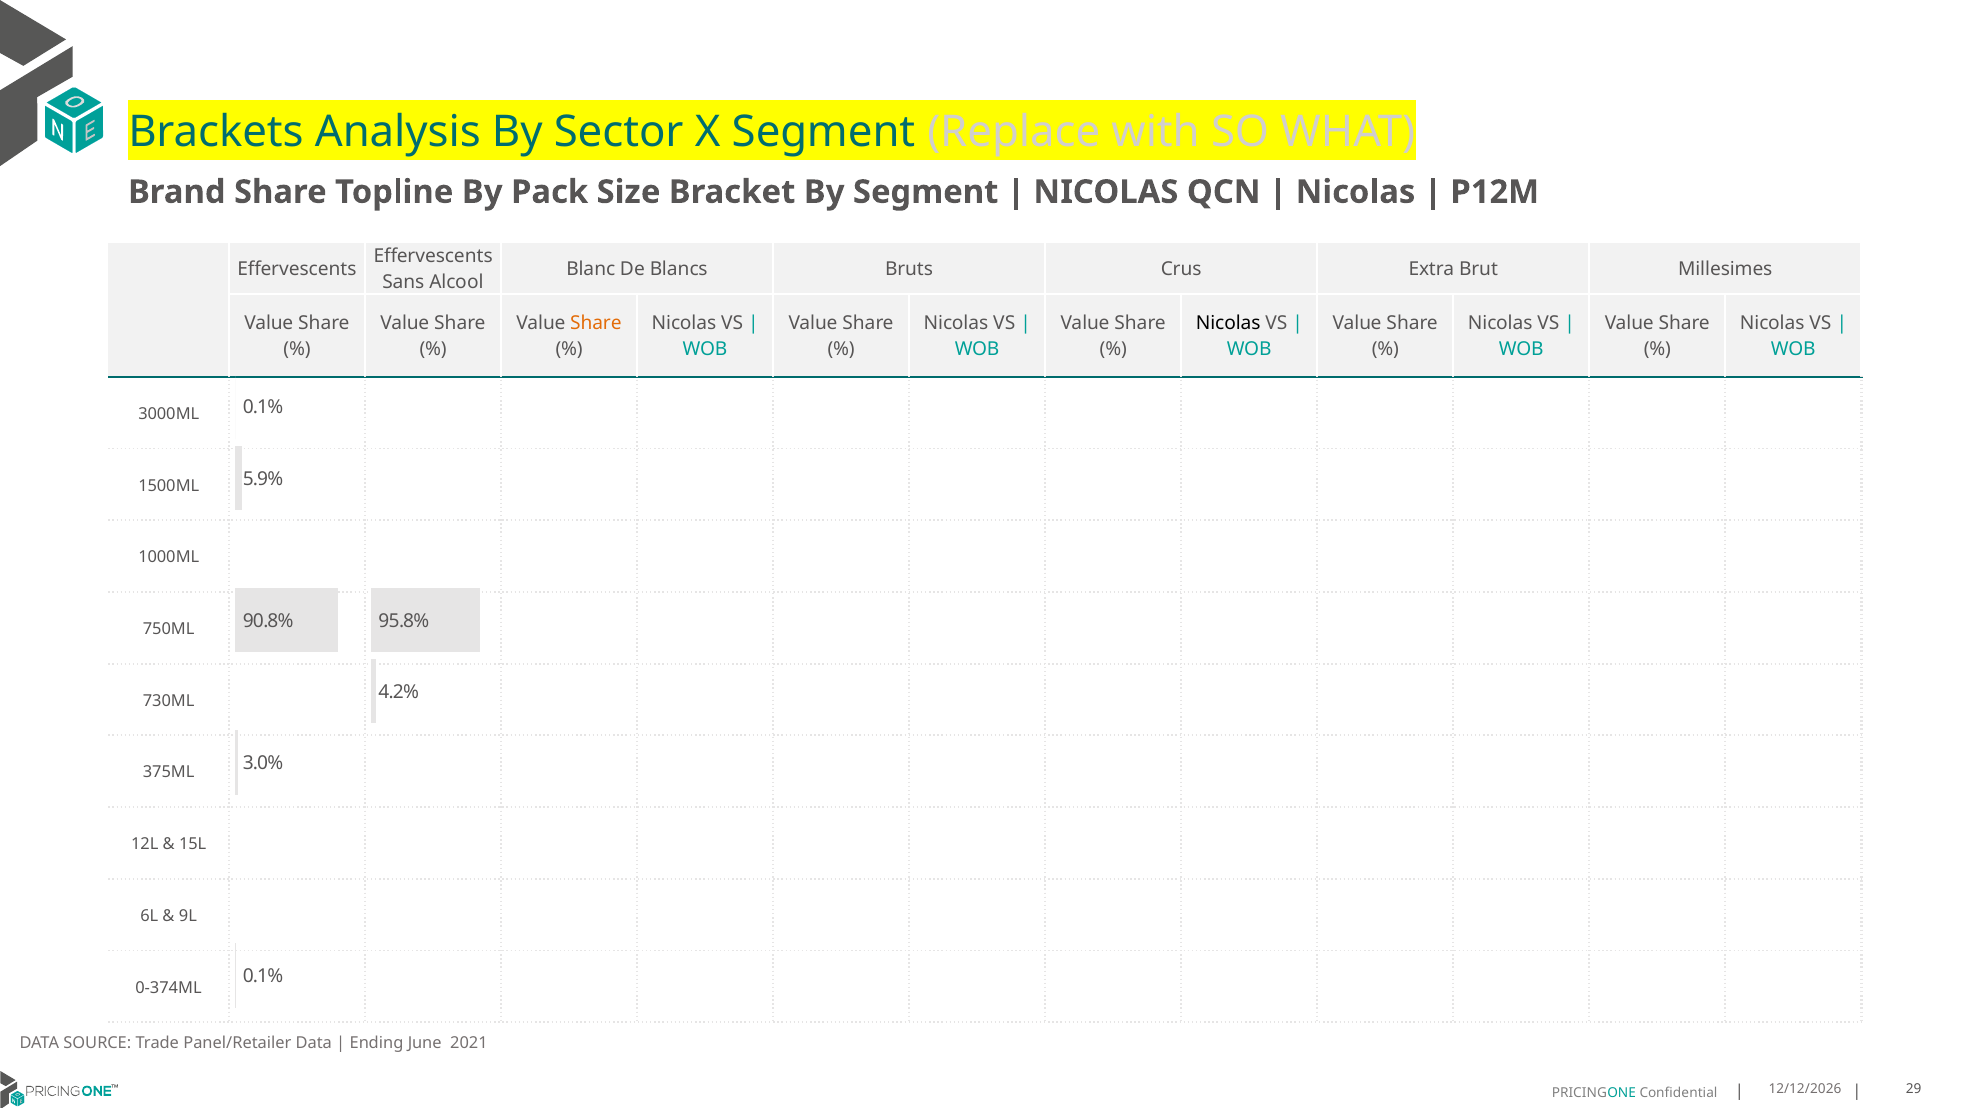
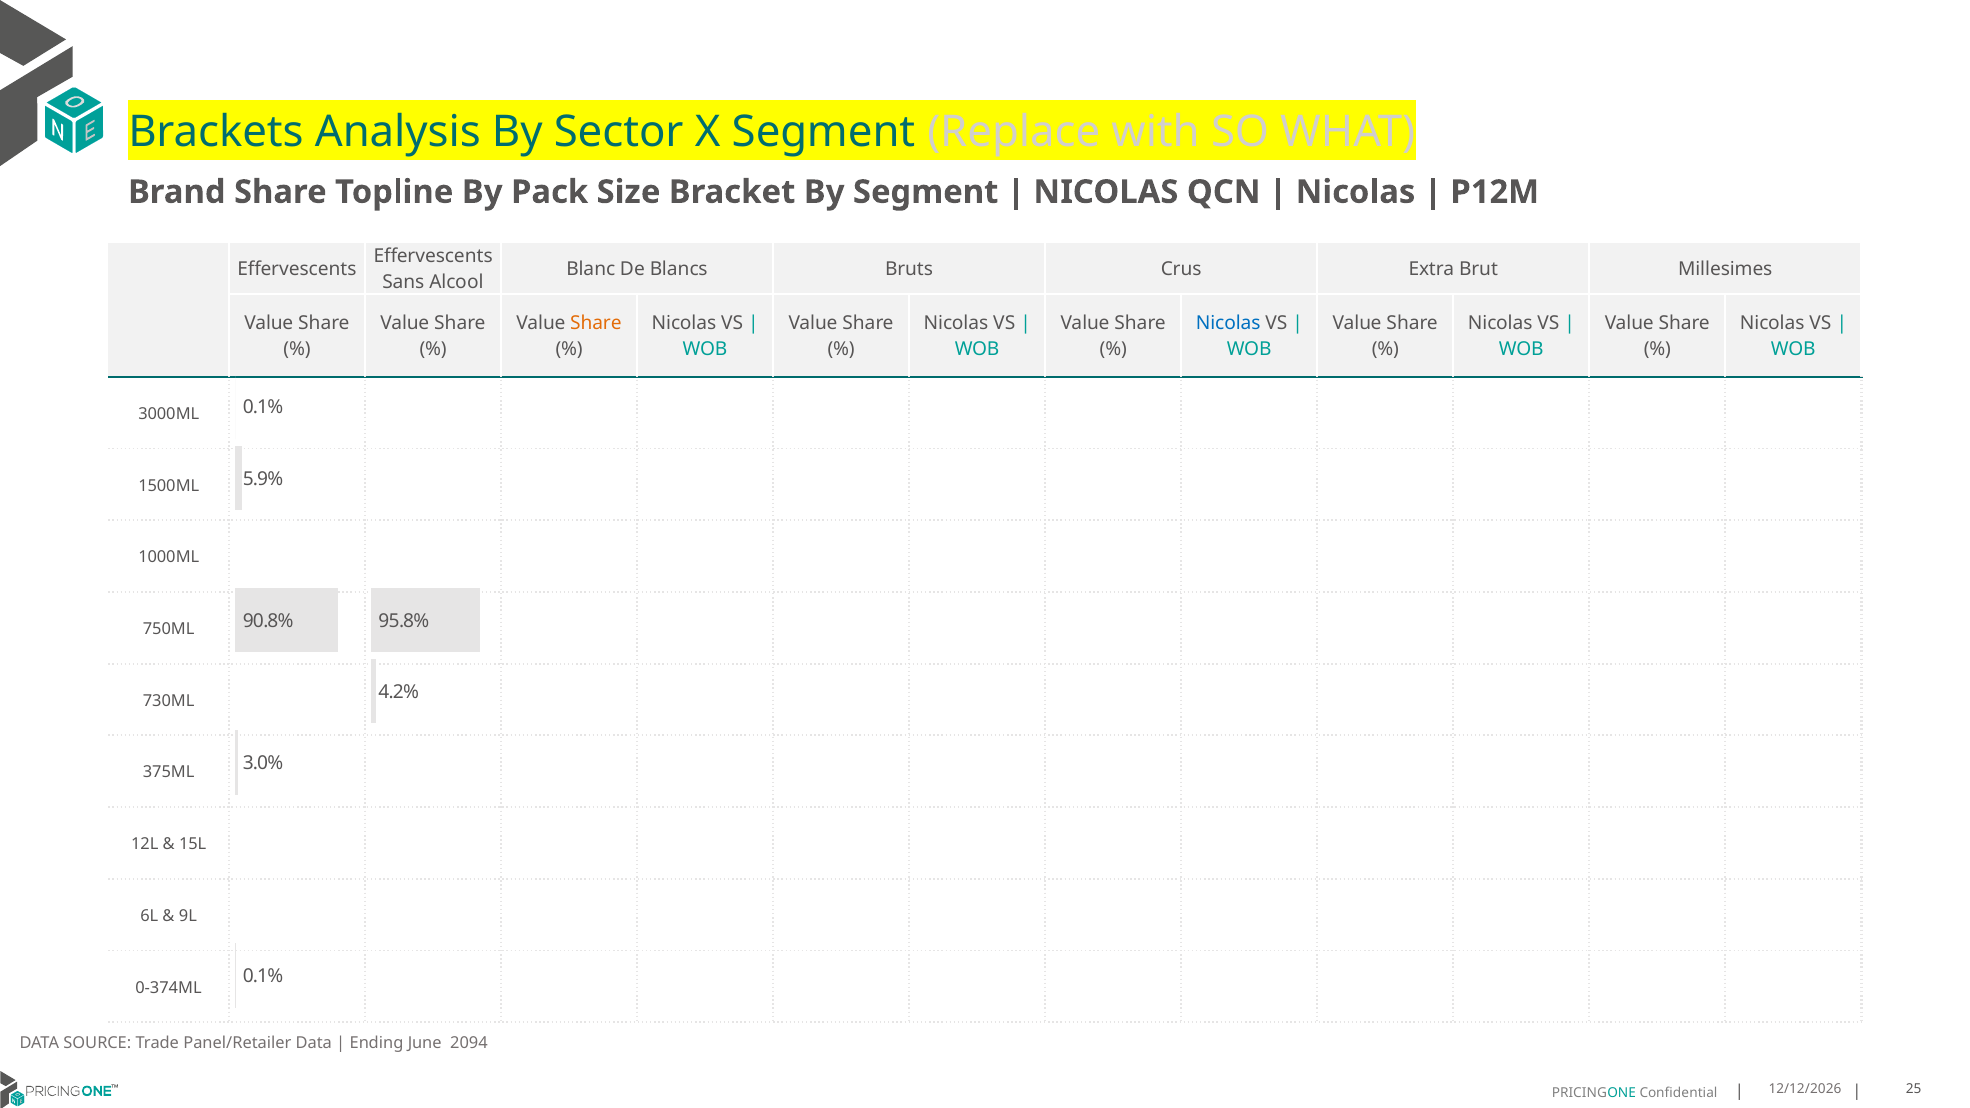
Nicolas colour: black -> blue (1228, 323)
2021: 2021 -> 2094 (469, 1044)
29: 29 -> 25 (1914, 1090)
